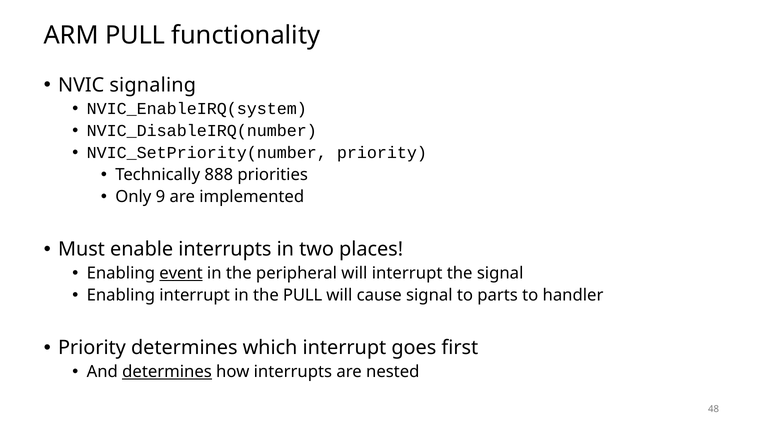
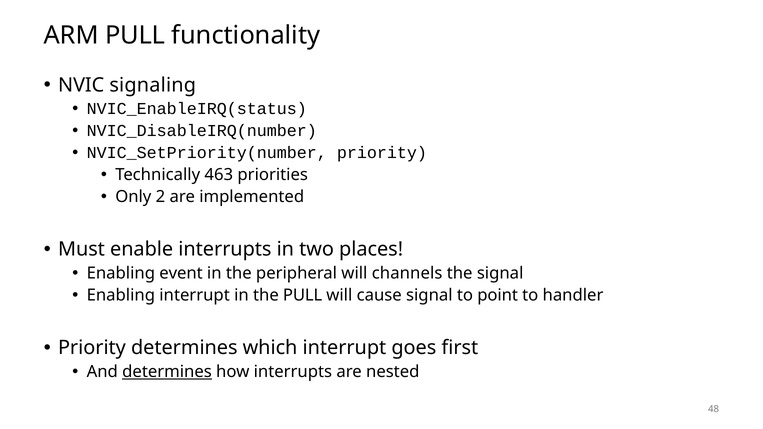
NVIC_EnableIRQ(system: NVIC_EnableIRQ(system -> NVIC_EnableIRQ(status (197, 109)
888: 888 -> 463 (219, 175)
9: 9 -> 2 (160, 197)
event underline: present -> none (181, 273)
will interrupt: interrupt -> channels (407, 273)
parts: parts -> point (498, 295)
